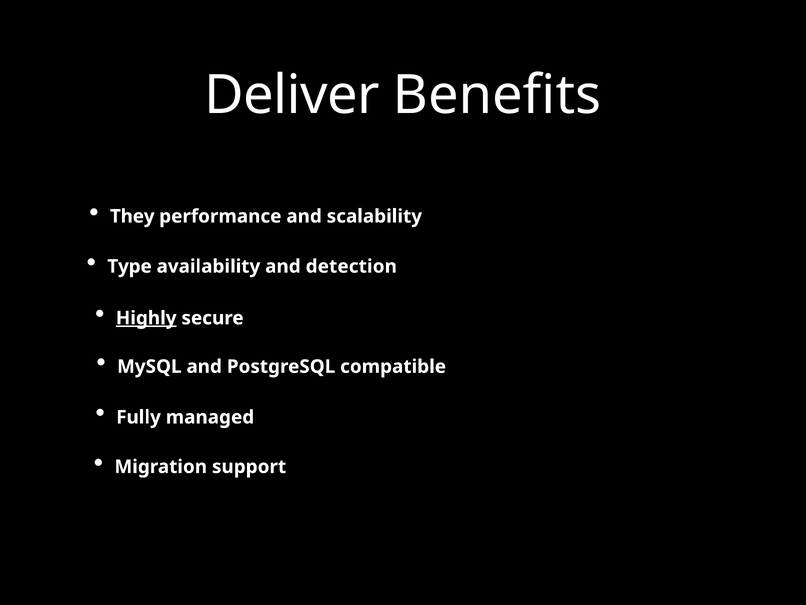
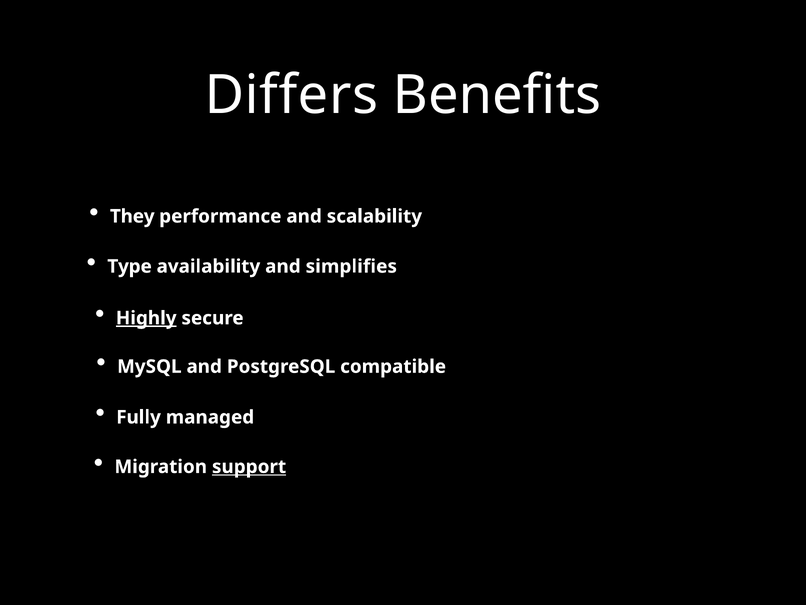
Deliver: Deliver -> Differs (291, 95)
detection: detection -> simplifies (351, 266)
support underline: none -> present (249, 466)
